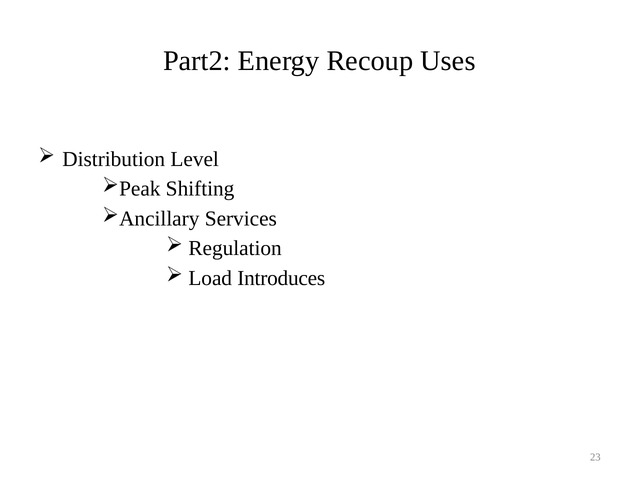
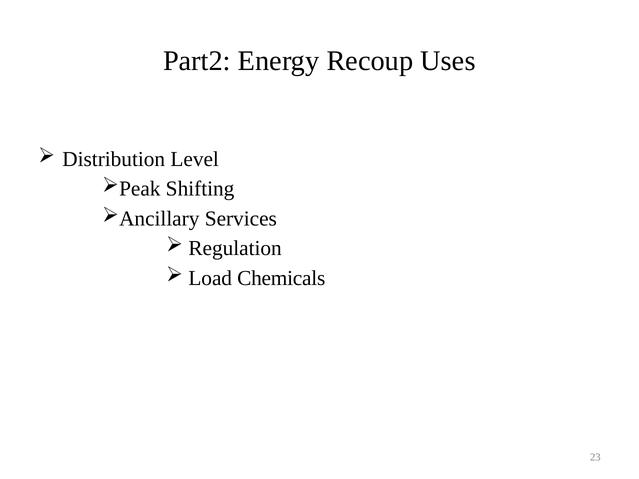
Introduces: Introduces -> Chemicals (281, 278)
